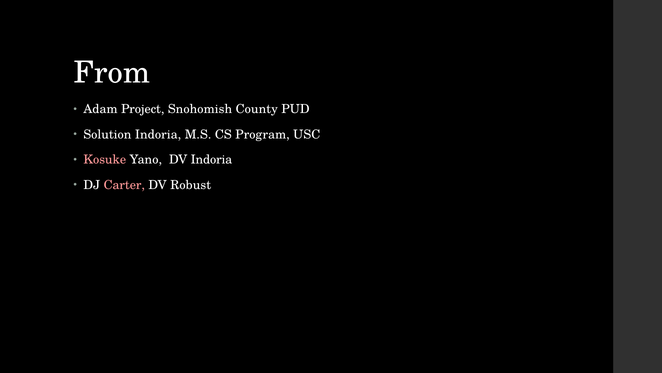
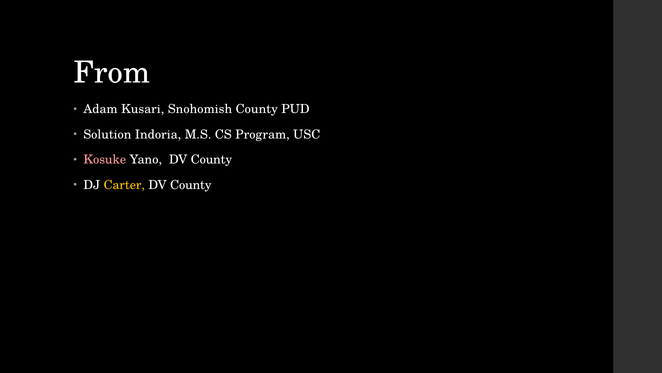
Project: Project -> Kusari (143, 109)
Yano DV Indoria: Indoria -> County (211, 159)
Carter colour: pink -> yellow (124, 185)
Robust: Robust -> County (191, 185)
